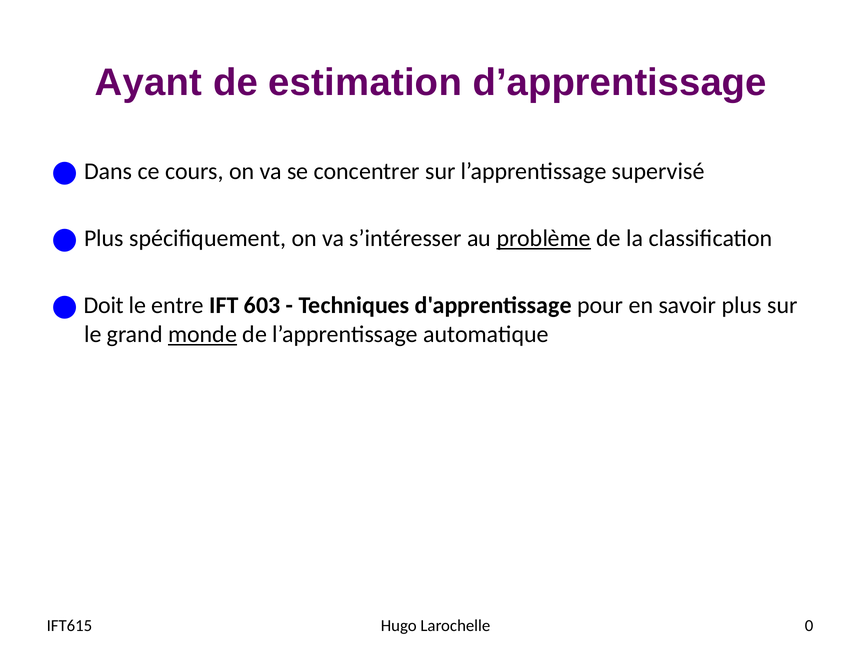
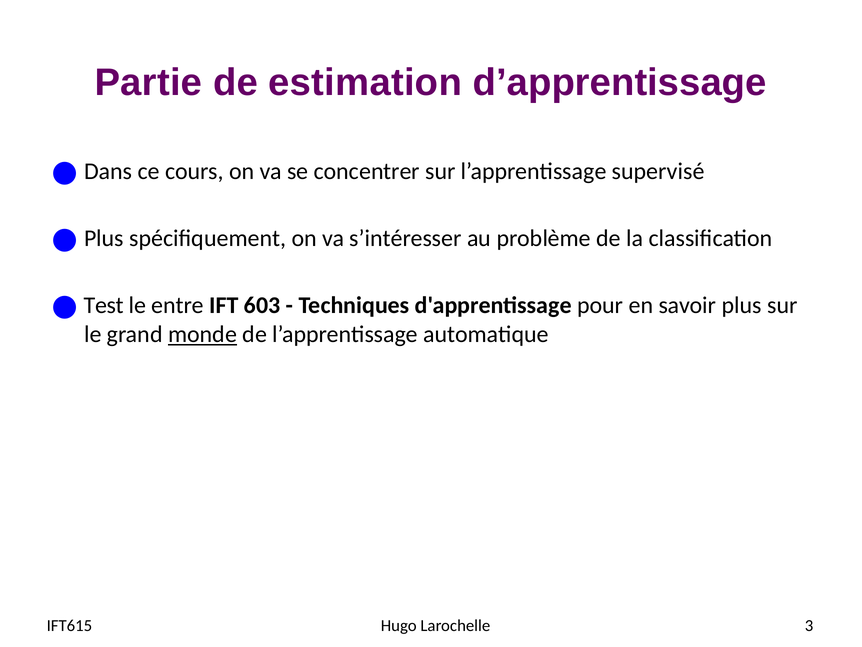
Ayant: Ayant -> Partie (148, 82)
problème underline: present -> none (544, 238)
Doit: Doit -> Test (104, 305)
0: 0 -> 3 (809, 625)
